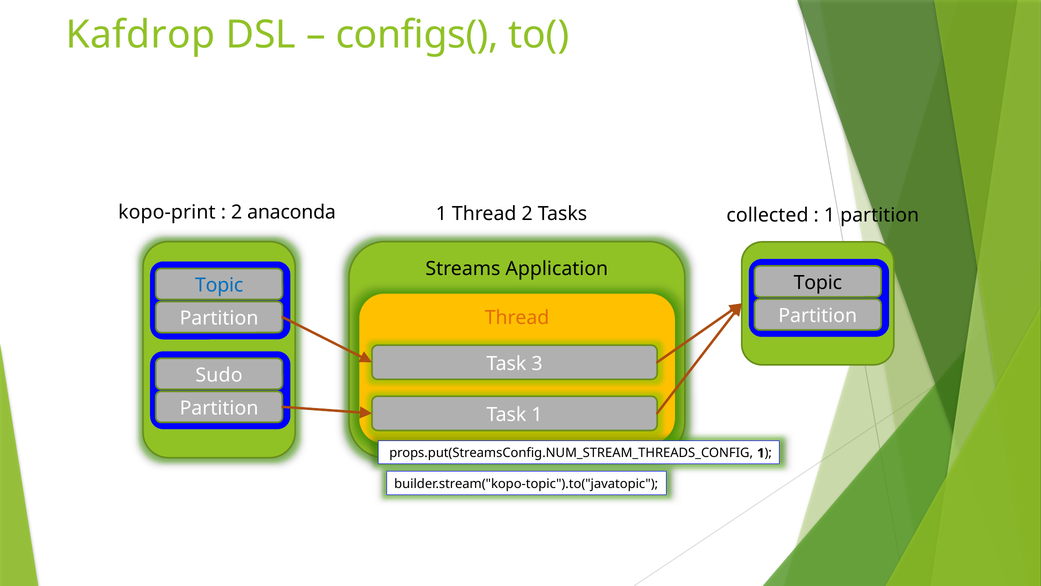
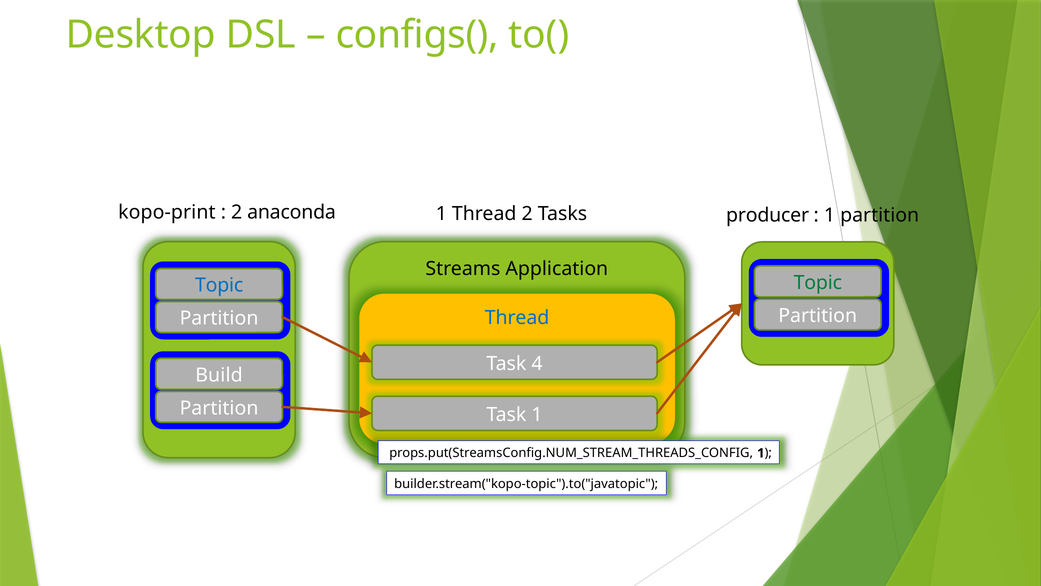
Kafdrop: Kafdrop -> Desktop (141, 35)
collected: collected -> producer (768, 215)
Topic colour: black -> green (818, 283)
Thread colour: orange -> blue (517, 318)
3: 3 -> 4 (537, 363)
Sudo: Sudo -> Build (219, 375)
